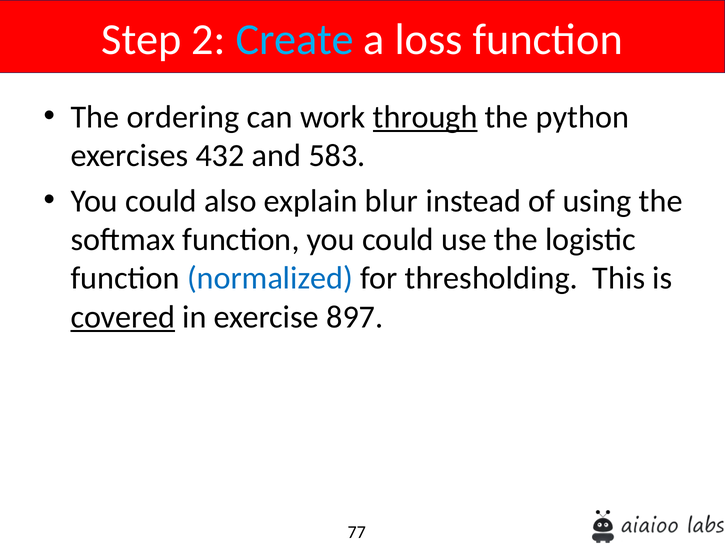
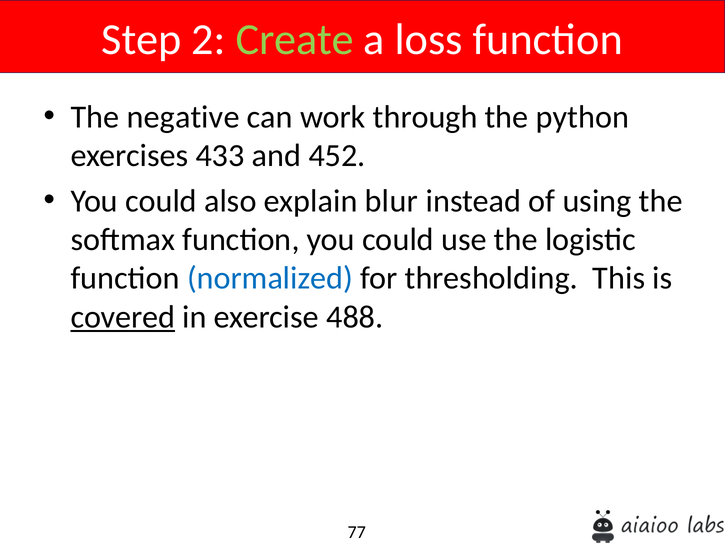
Create colour: light blue -> light green (295, 39)
ordering: ordering -> negative (183, 117)
through underline: present -> none (425, 117)
432: 432 -> 433 (220, 156)
583: 583 -> 452 (337, 156)
897: 897 -> 488 (355, 317)
